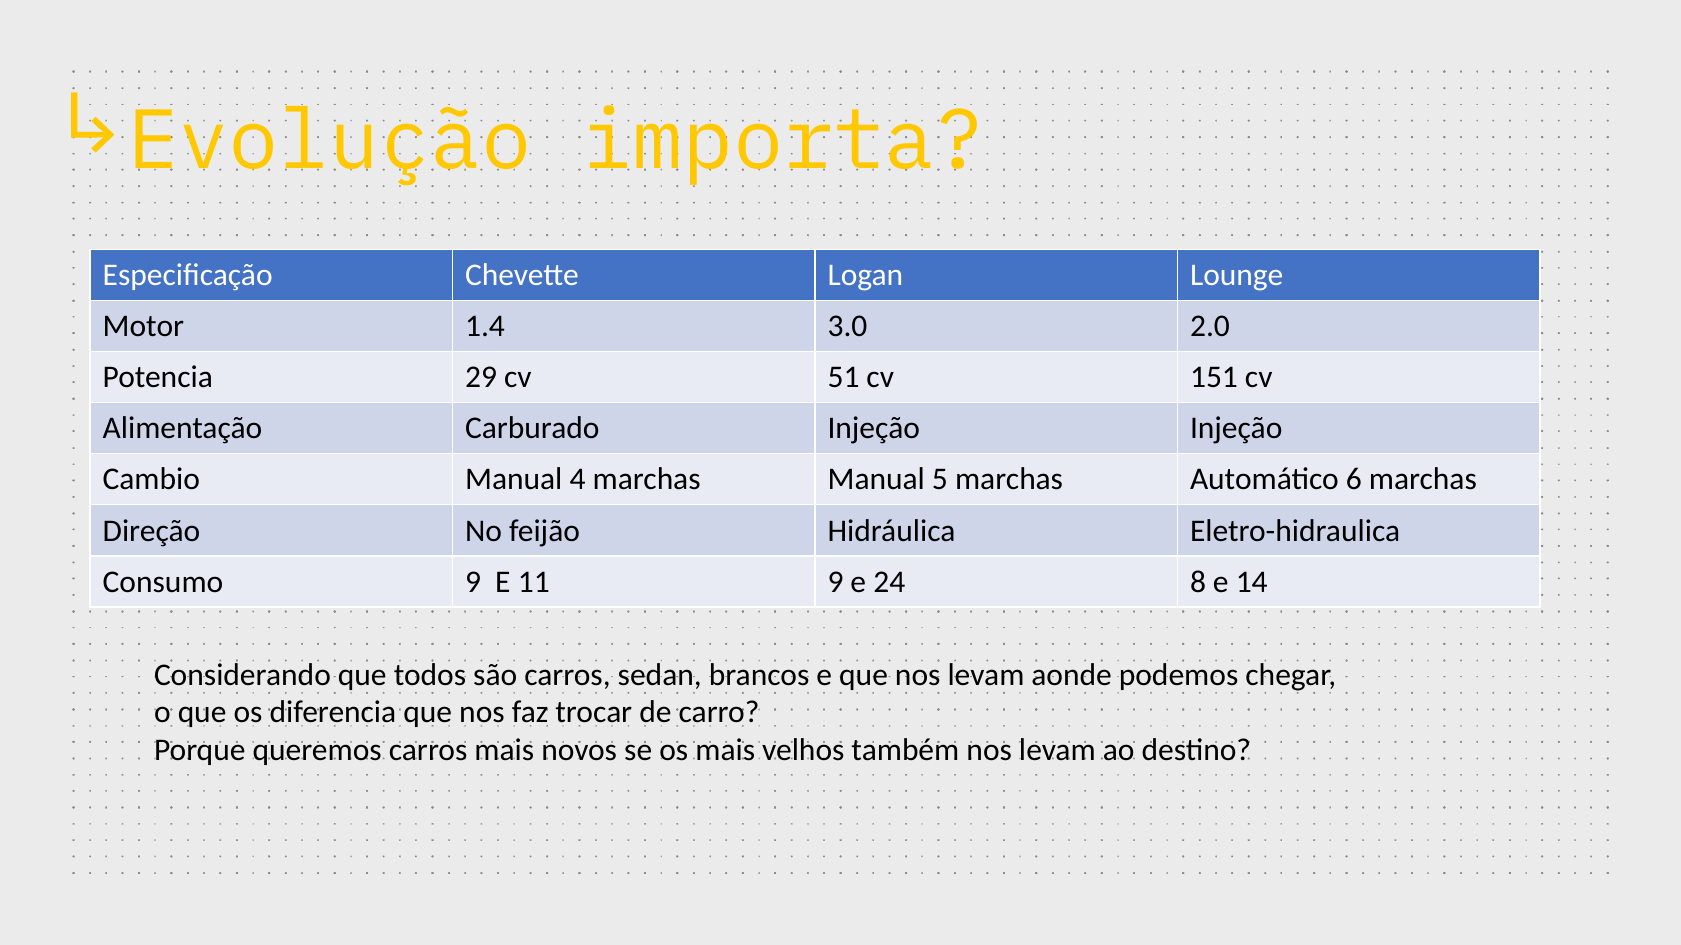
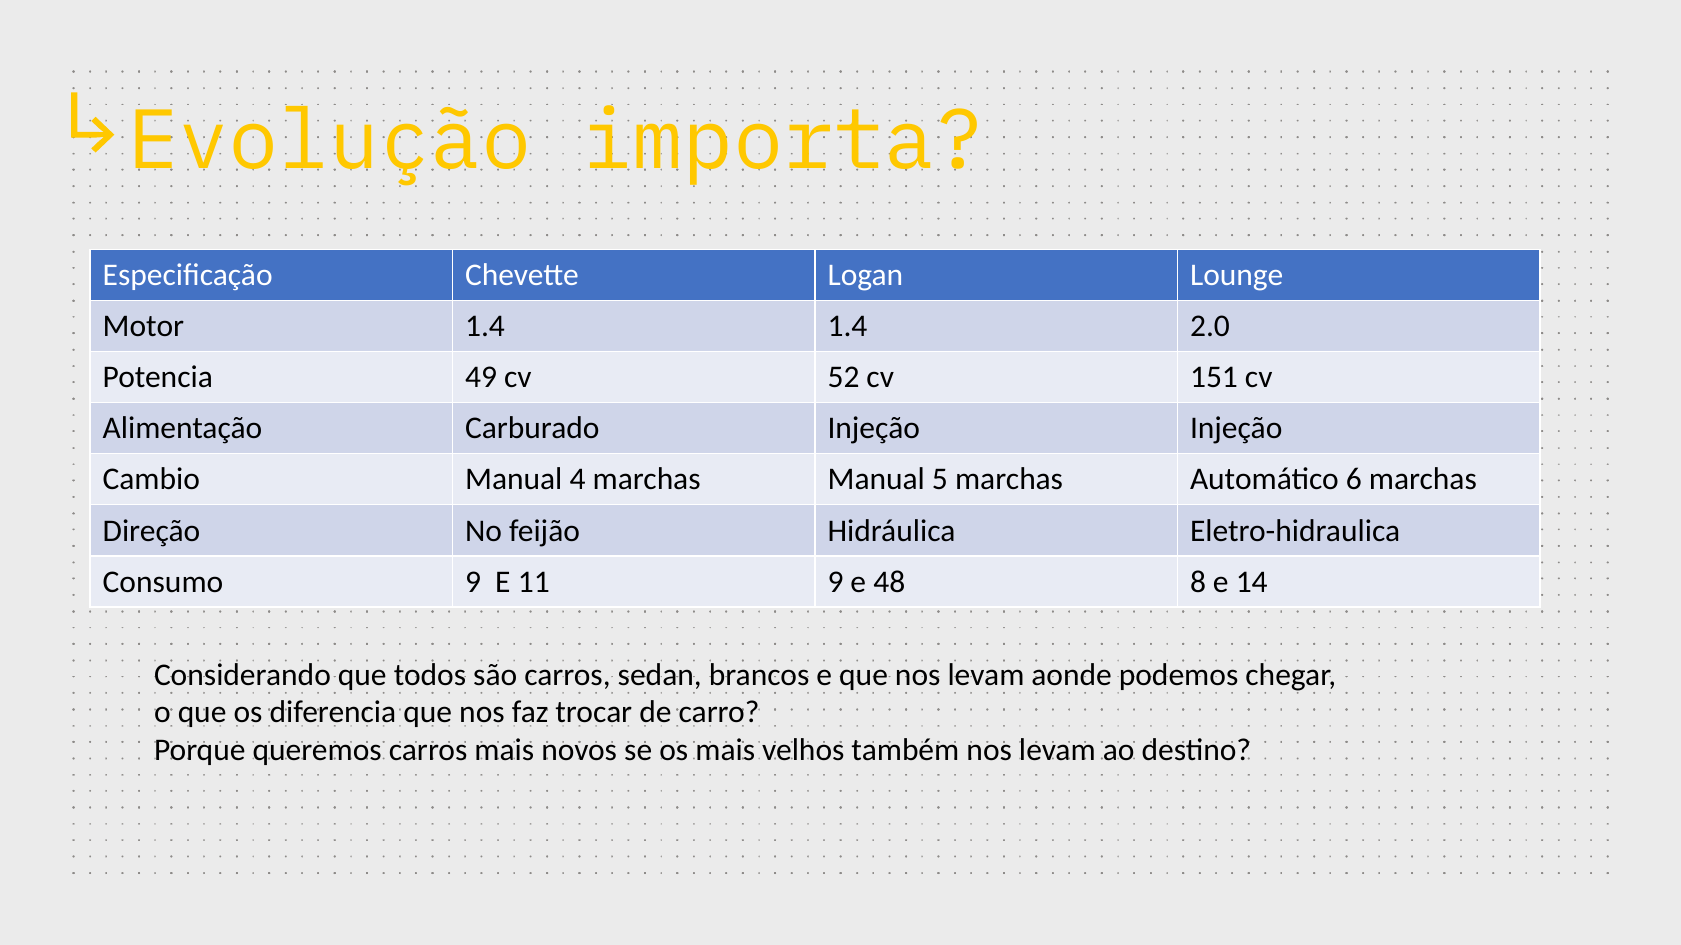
1.4 3.0: 3.0 -> 1.4 (847, 326)
29: 29 -> 49 (481, 378)
51: 51 -> 52 (844, 378)
24: 24 -> 48 (889, 582)
